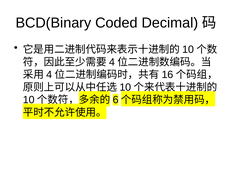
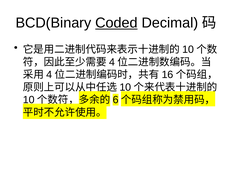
Coded underline: none -> present (116, 23)
